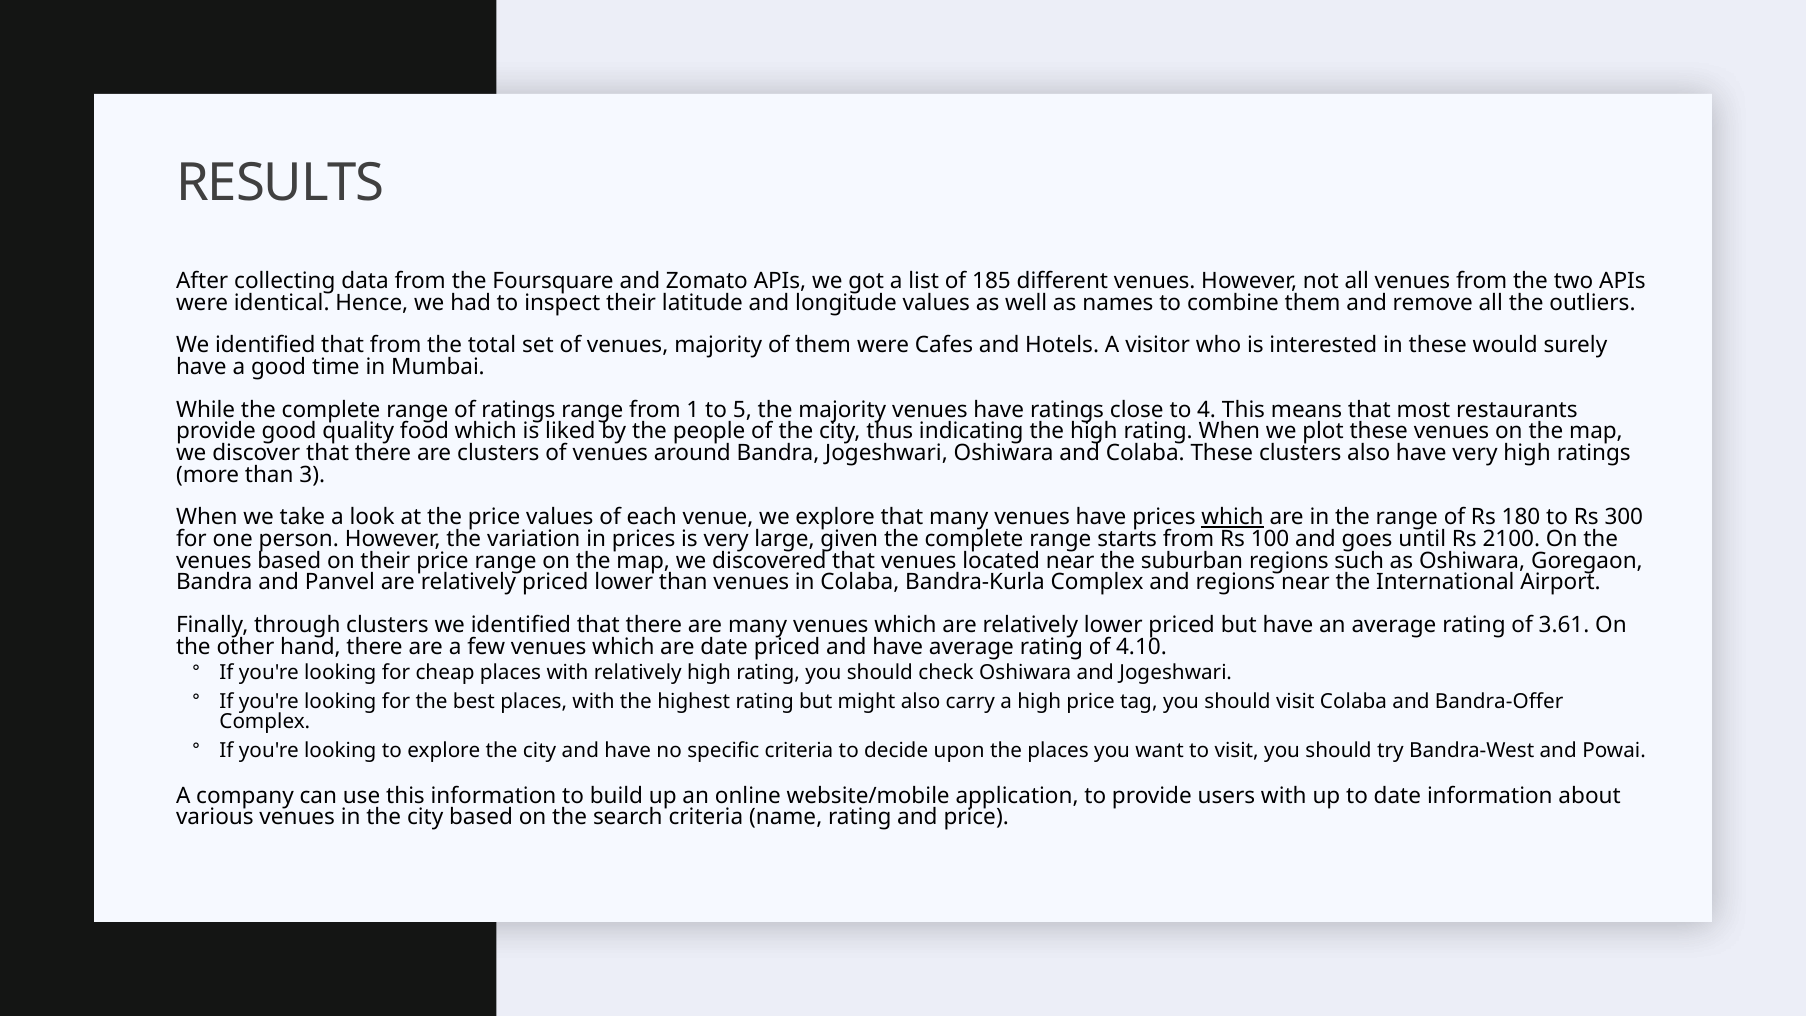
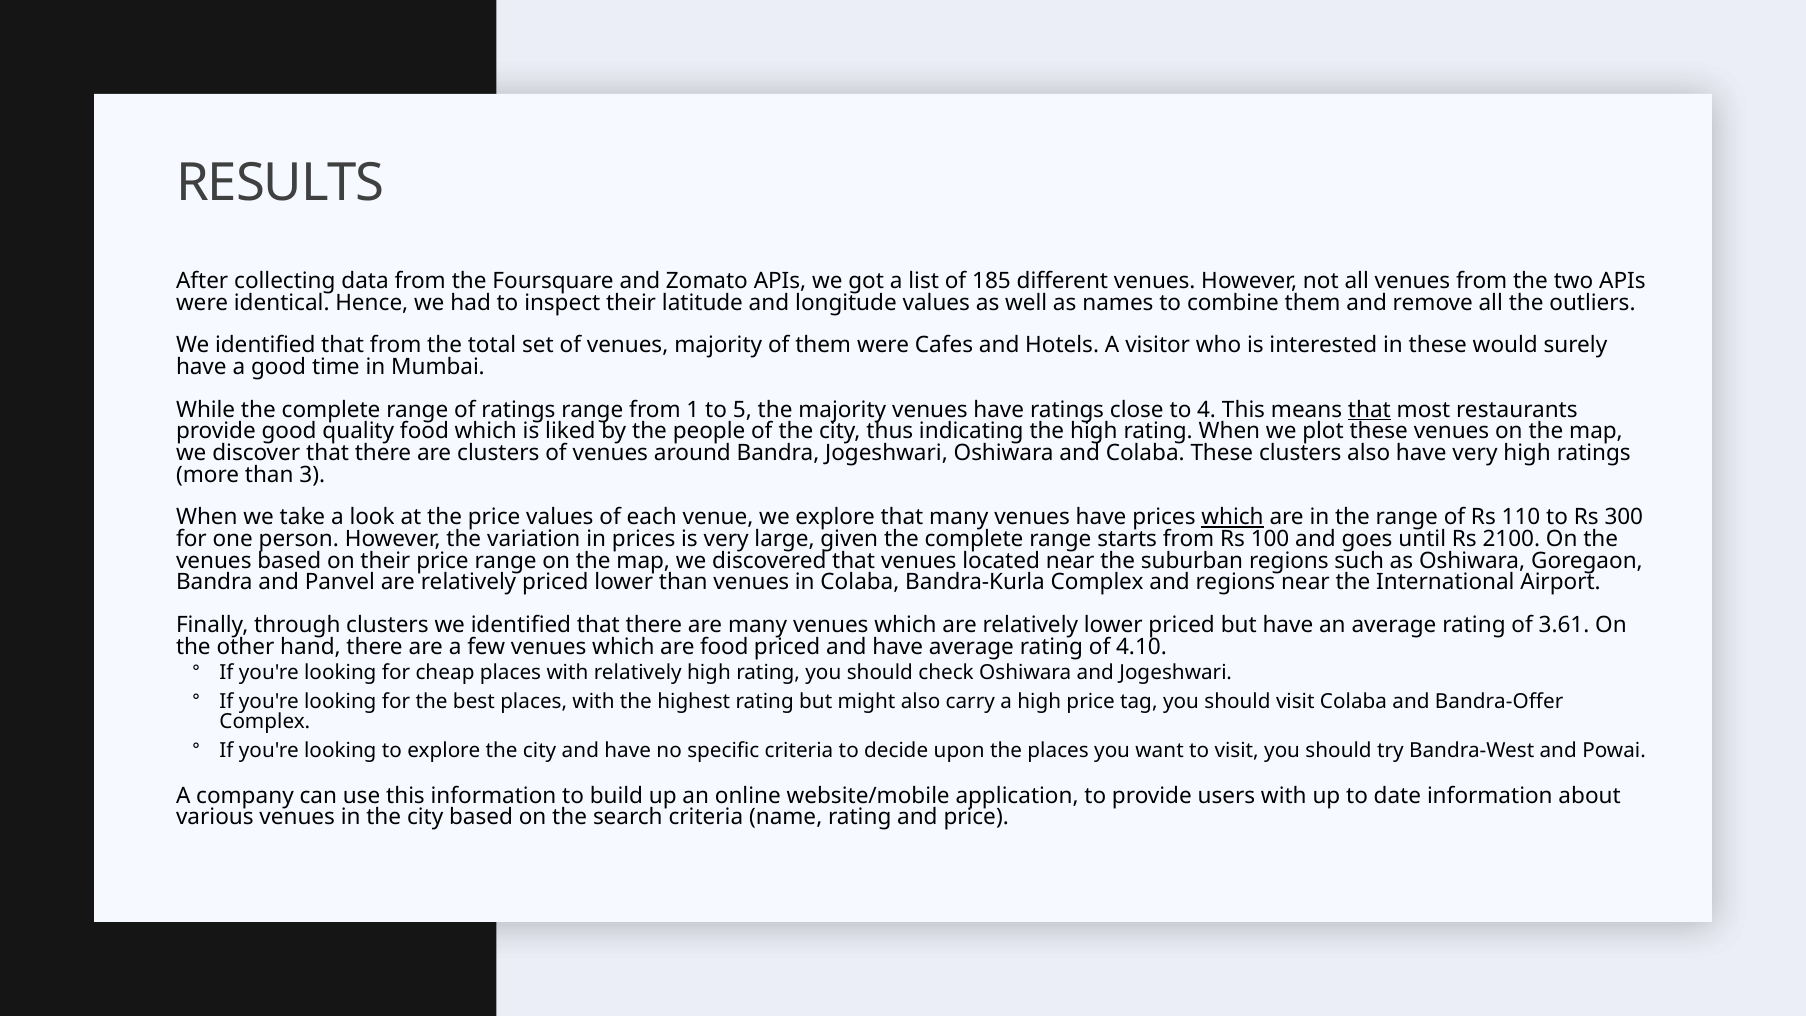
that underline: none -> present (1369, 410)
180: 180 -> 110 (1521, 517)
are date: date -> food (724, 647)
